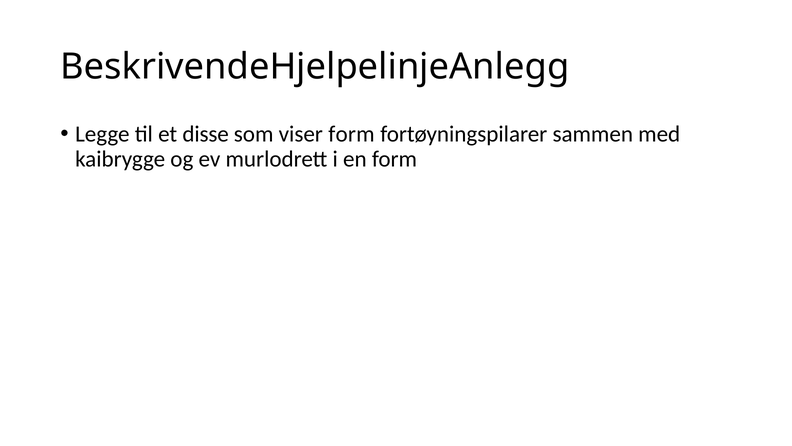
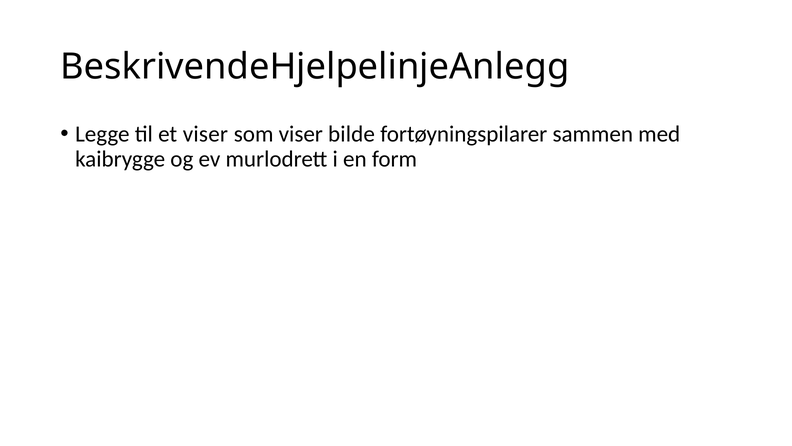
et disse: disse -> viser (205, 134)
viser form: form -> bilde (352, 134)
